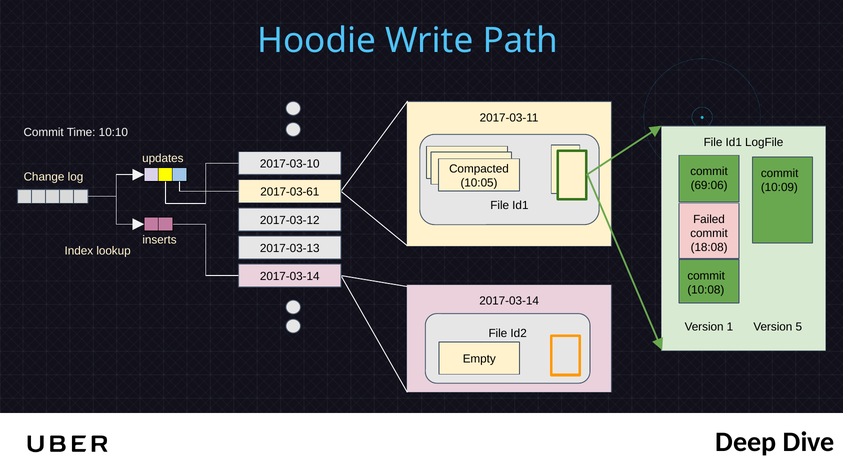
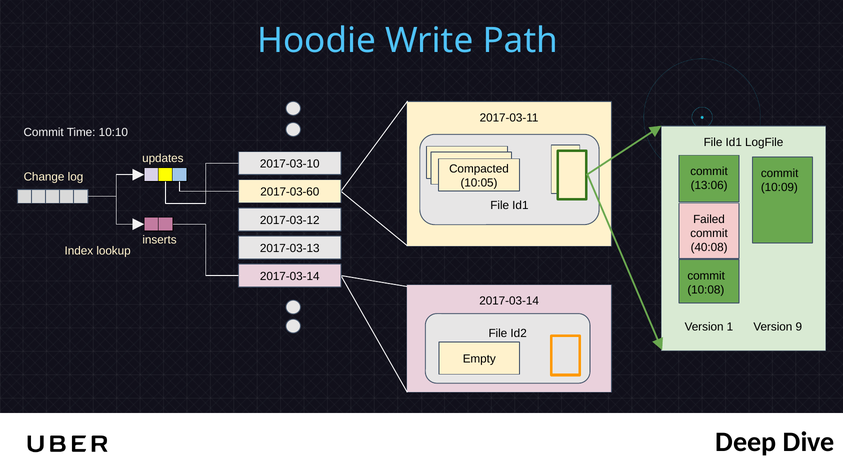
69:06: 69:06 -> 13:06 (709, 186)
2017-03-61: 2017-03-61 -> 2017-03-60 (290, 192)
18:08: 18:08 -> 40:08 (709, 248)
5: 5 -> 9 (799, 327)
